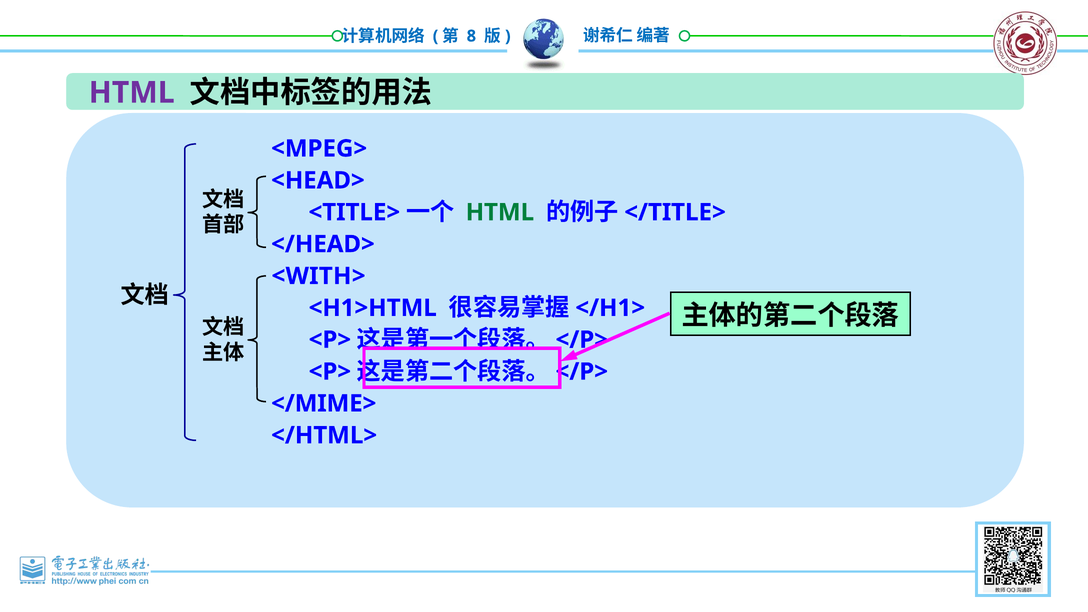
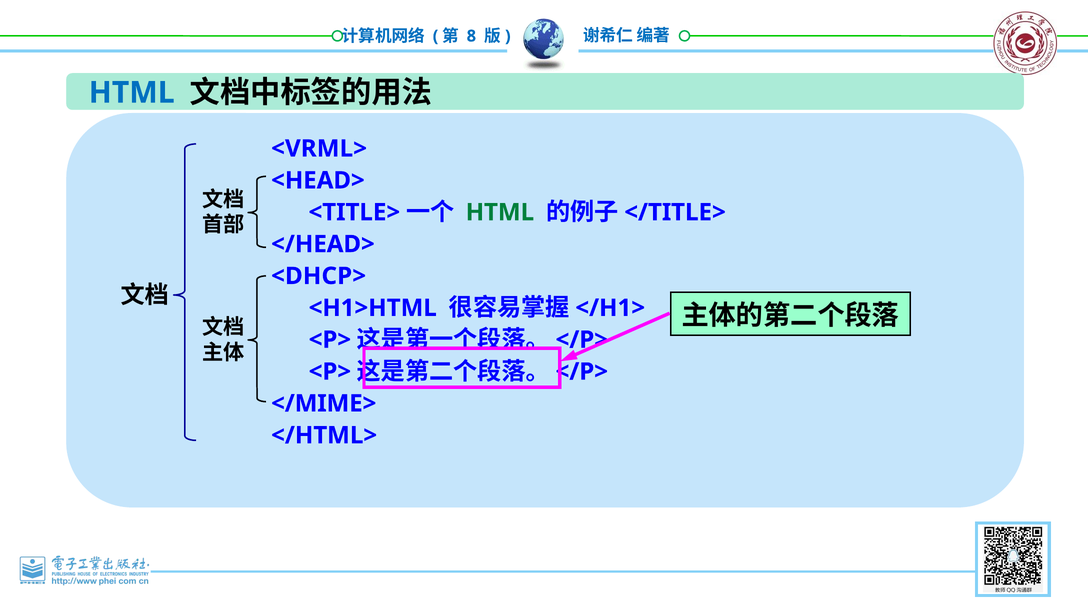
HTML colour: purple -> blue (132, 93)
<MPEG>: <MPEG> -> <VRML> (319, 149)
<WITH>: <WITH> -> <DHCP> (319, 276)
